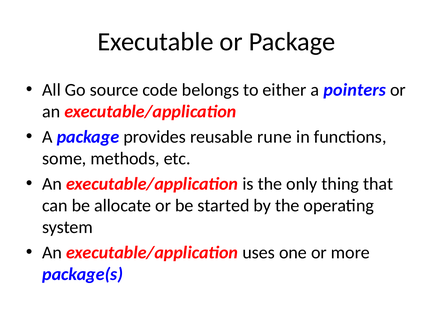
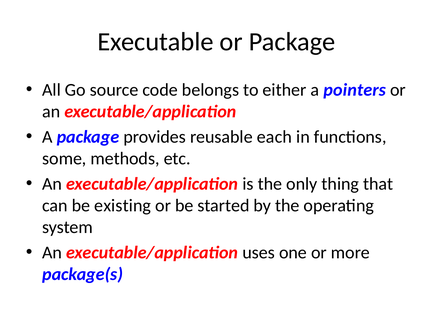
rune: rune -> each (274, 137)
allocate: allocate -> existing (123, 206)
